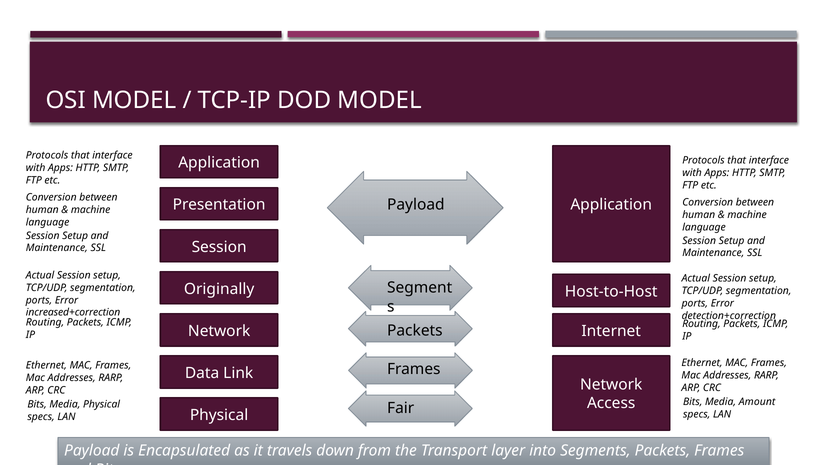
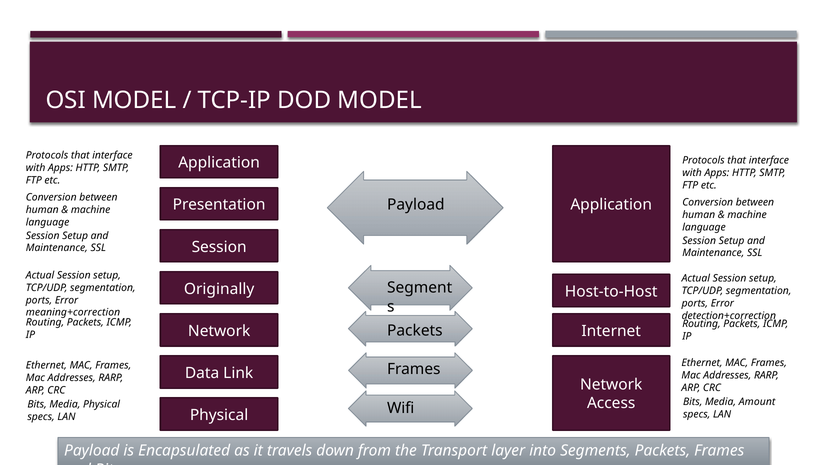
increased+correction: increased+correction -> meaning+correction (73, 313)
Fair: Fair -> Wifi (401, 408)
